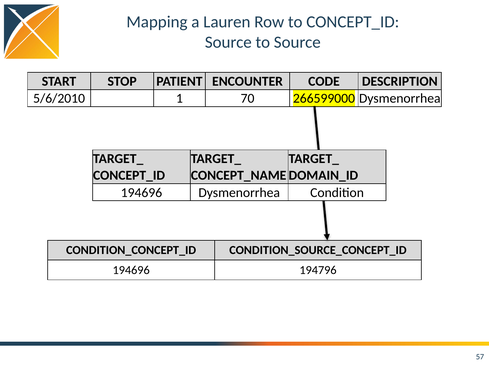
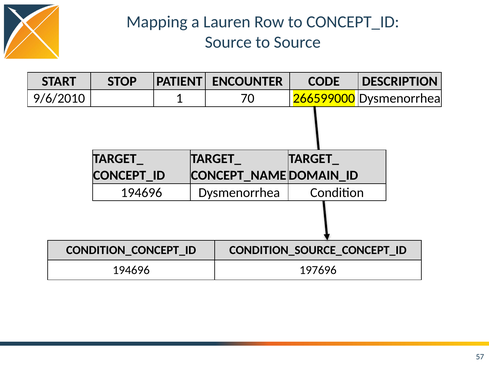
5/6/2010: 5/6/2010 -> 9/6/2010 (59, 99)
194796: 194796 -> 197696 (318, 271)
